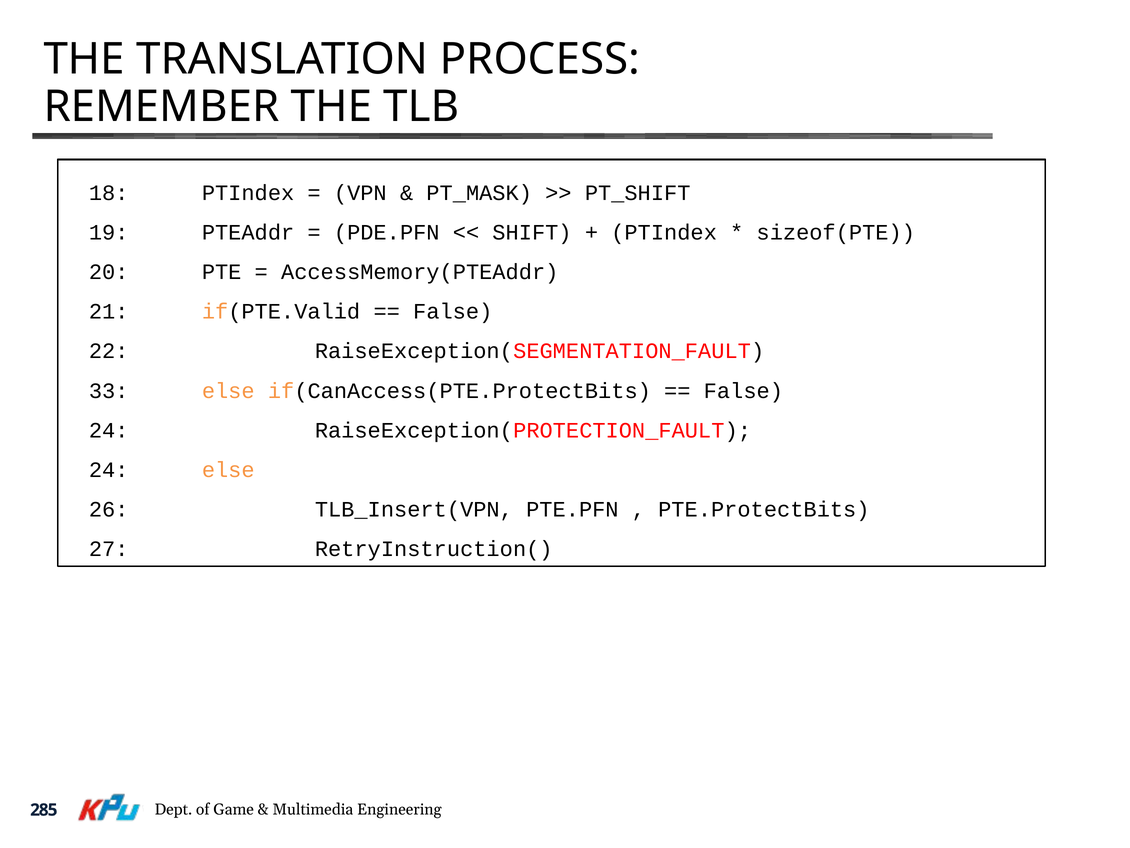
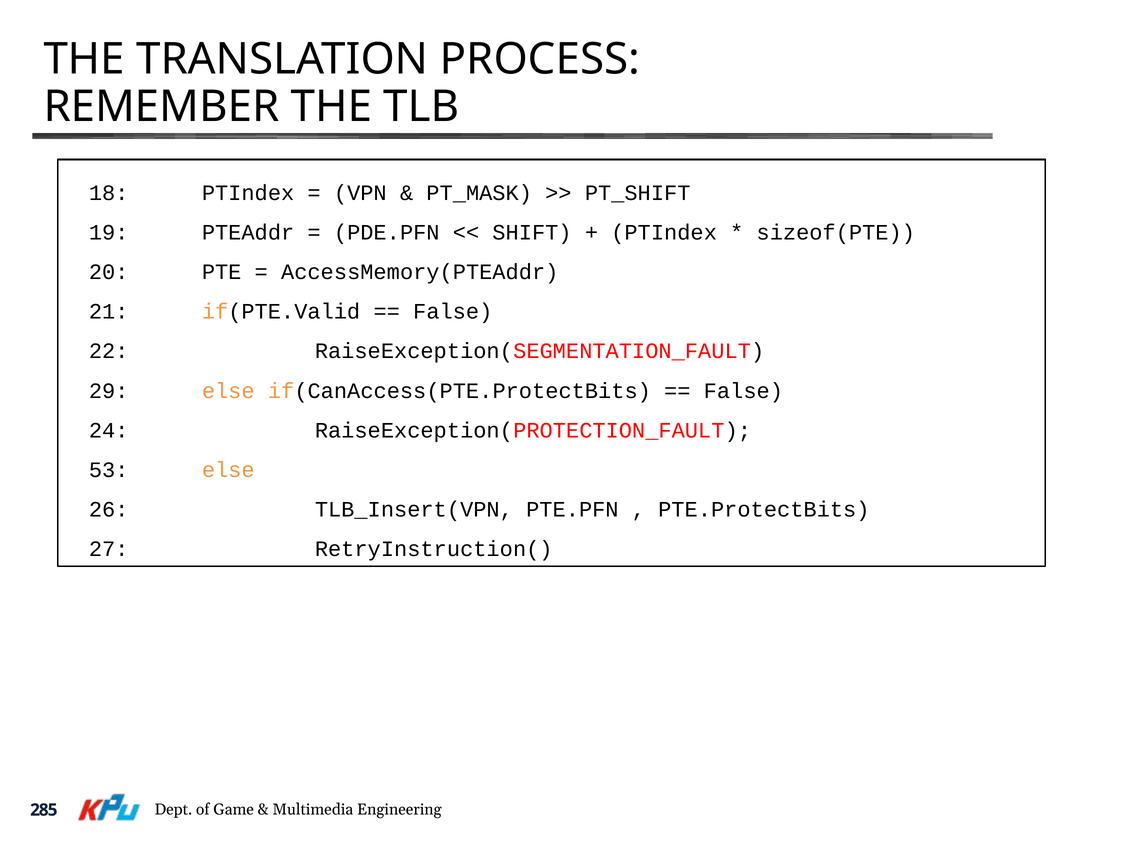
33: 33 -> 29 (109, 391)
24: 24 -> 53 (109, 470)
